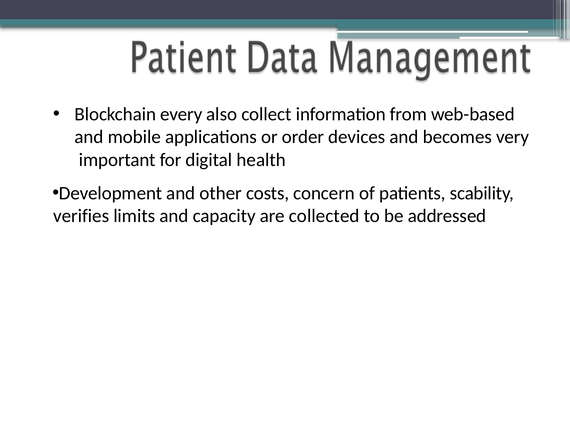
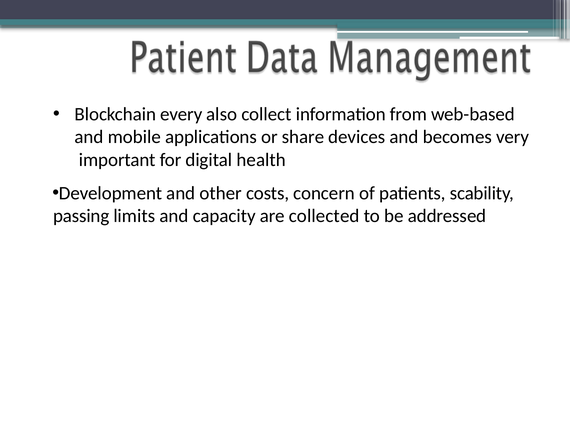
order: order -> share (303, 137)
verifies: verifies -> passing (81, 216)
